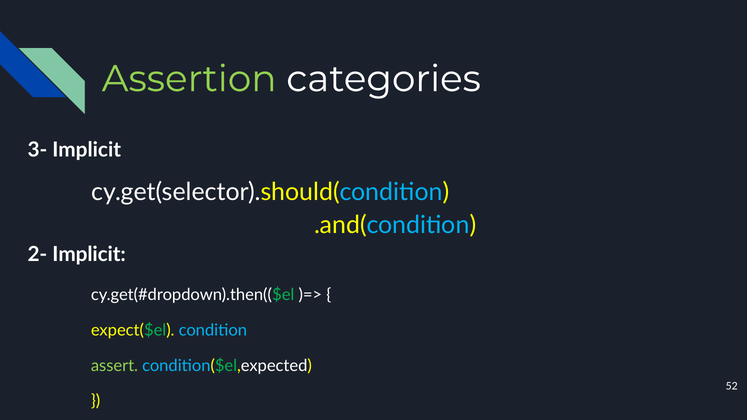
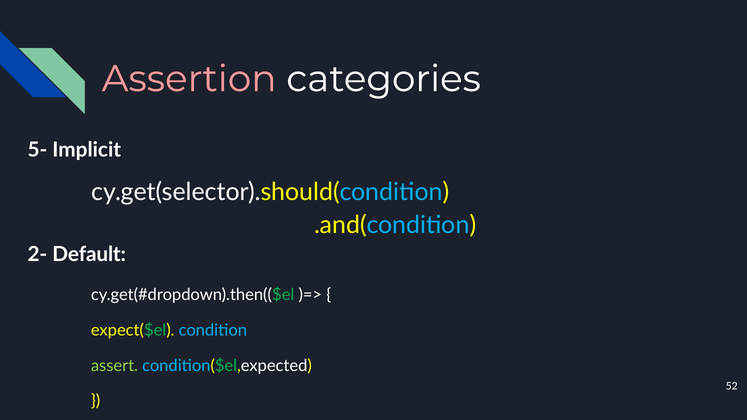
Assertion colour: light green -> pink (189, 79)
3-: 3- -> 5- (37, 150)
2- Implicit: Implicit -> Default (89, 254)
